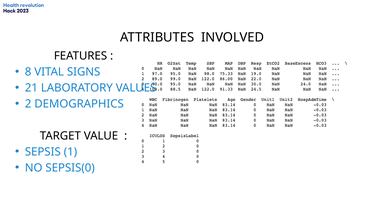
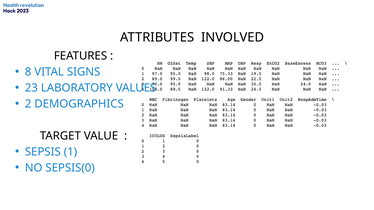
21: 21 -> 23 (31, 88)
